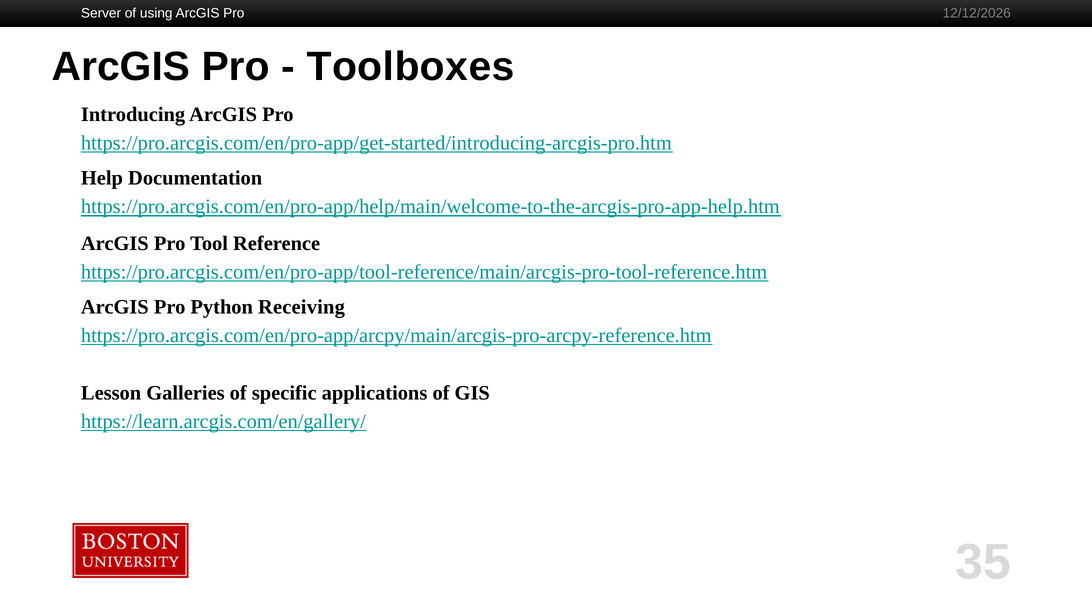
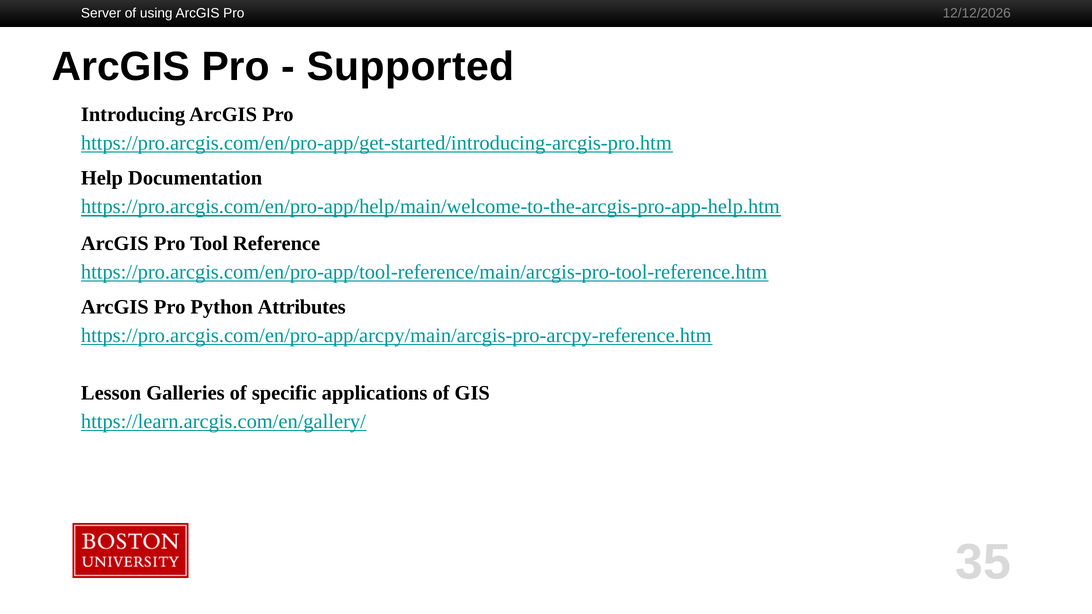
Toolboxes: Toolboxes -> Supported (411, 67)
Receiving: Receiving -> Attributes (302, 307)
